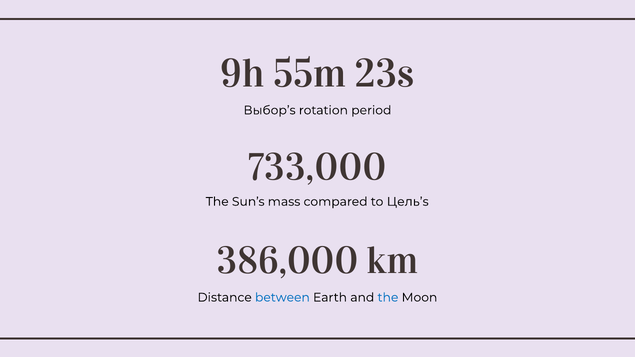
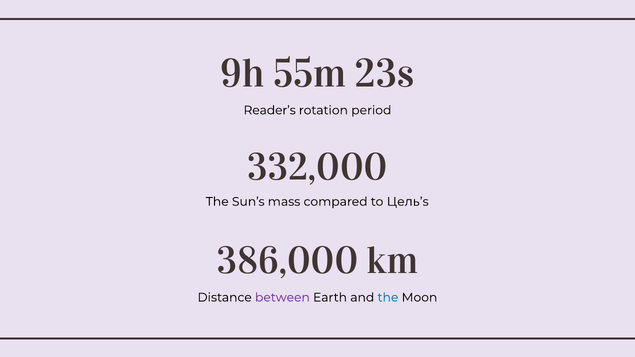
Выбор’s: Выбор’s -> Reader’s (270, 110)
733,000: 733,000 -> 332,000 (317, 167)
between colour: blue -> purple (282, 298)
